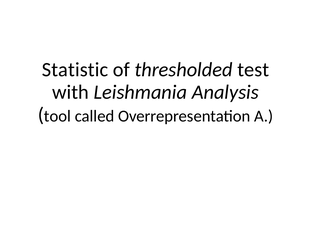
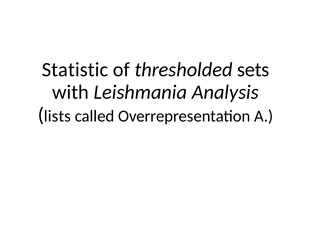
test: test -> sets (253, 69)
tool: tool -> lists (57, 116)
